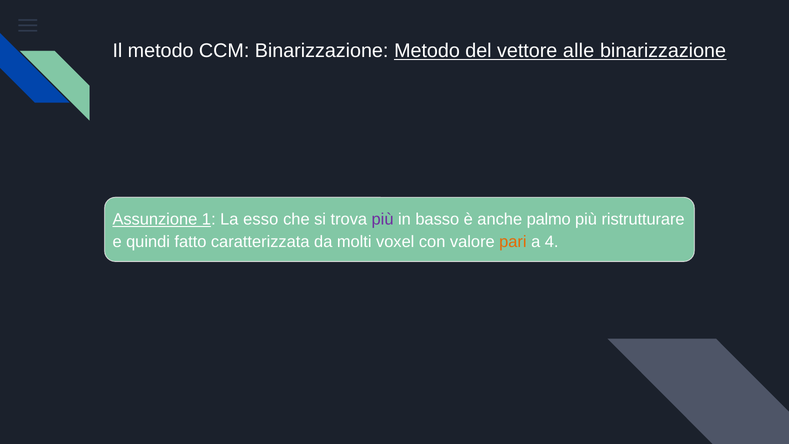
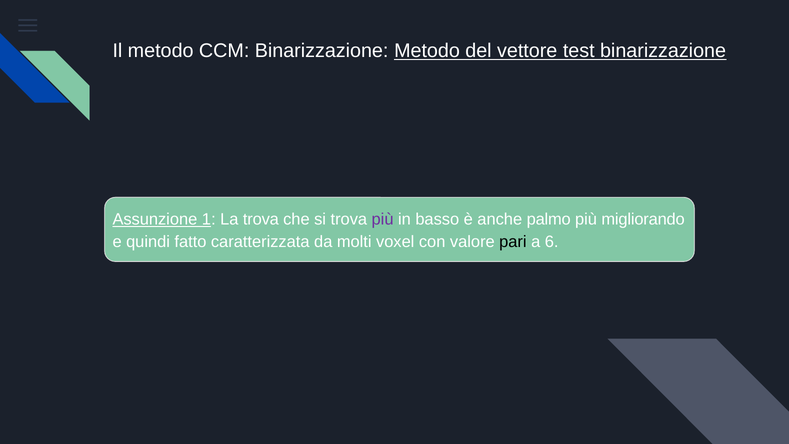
alle: alle -> test (579, 51)
La esso: esso -> trova (261, 219)
ristrutturare: ristrutturare -> migliorando (643, 219)
pari colour: orange -> black (513, 242)
4: 4 -> 6 (552, 242)
